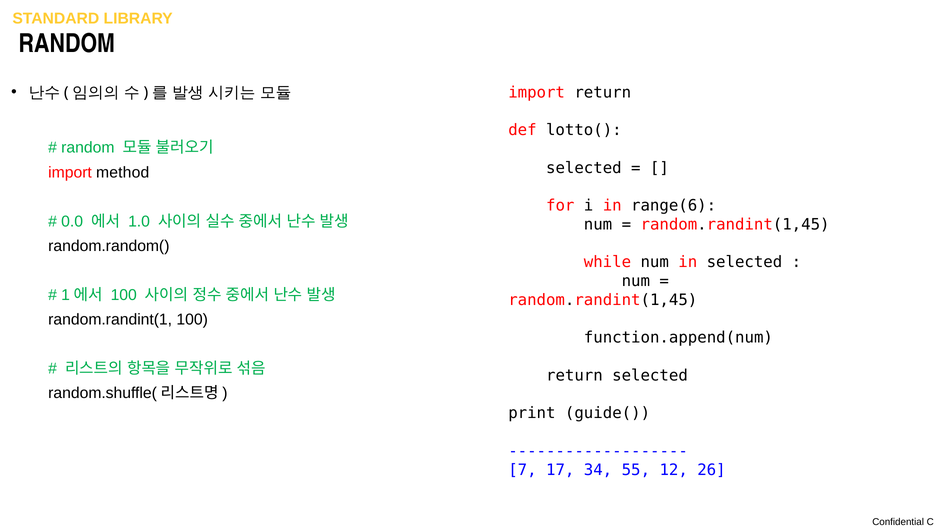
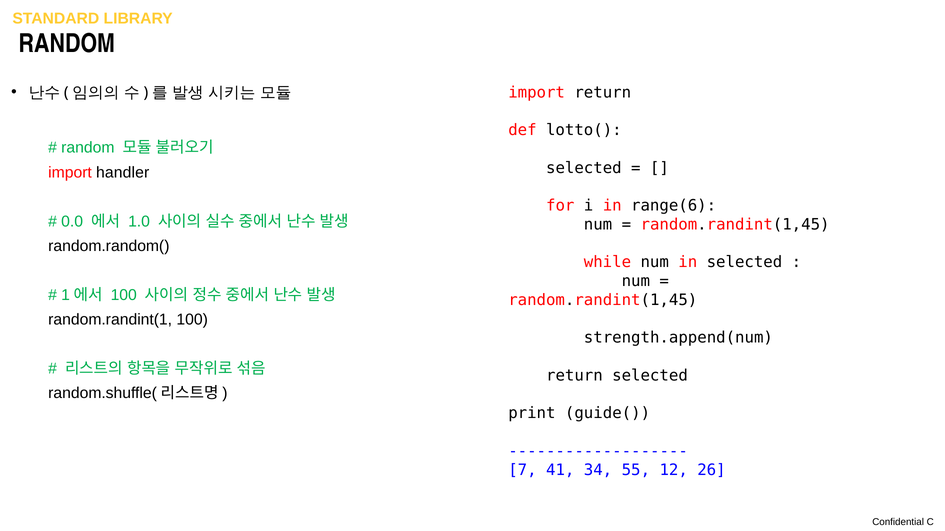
method: method -> handler (123, 172)
function.append(num: function.append(num -> strength.append(num (678, 338)
17: 17 -> 41 (560, 470)
